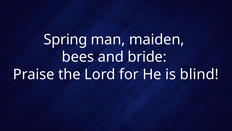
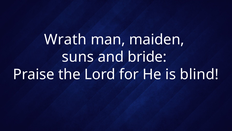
Spring: Spring -> Wrath (65, 39)
bees: bees -> suns (78, 57)
